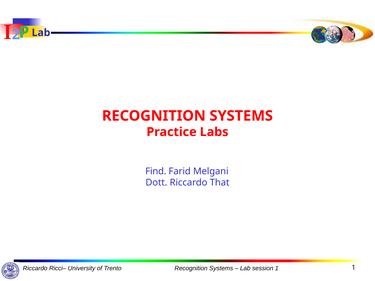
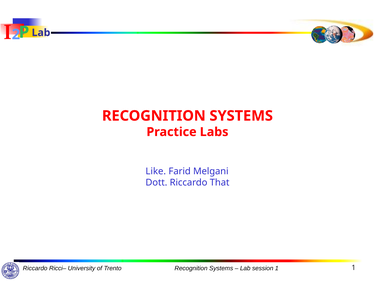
Find: Find -> Like (156, 172)
